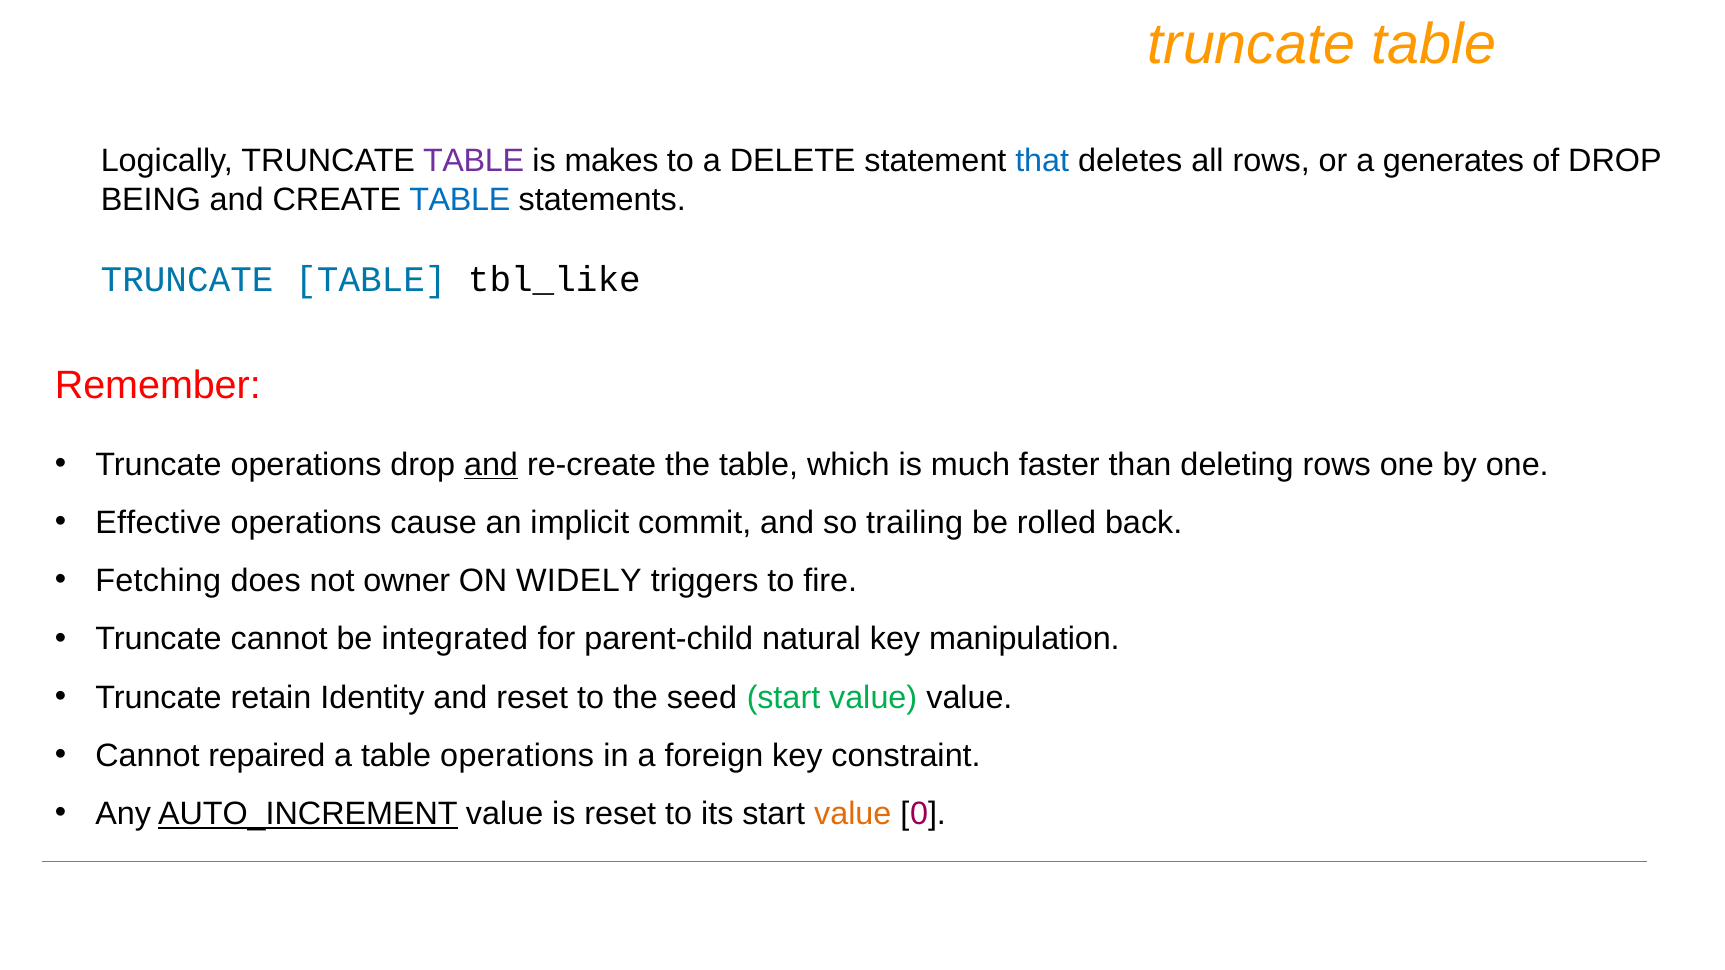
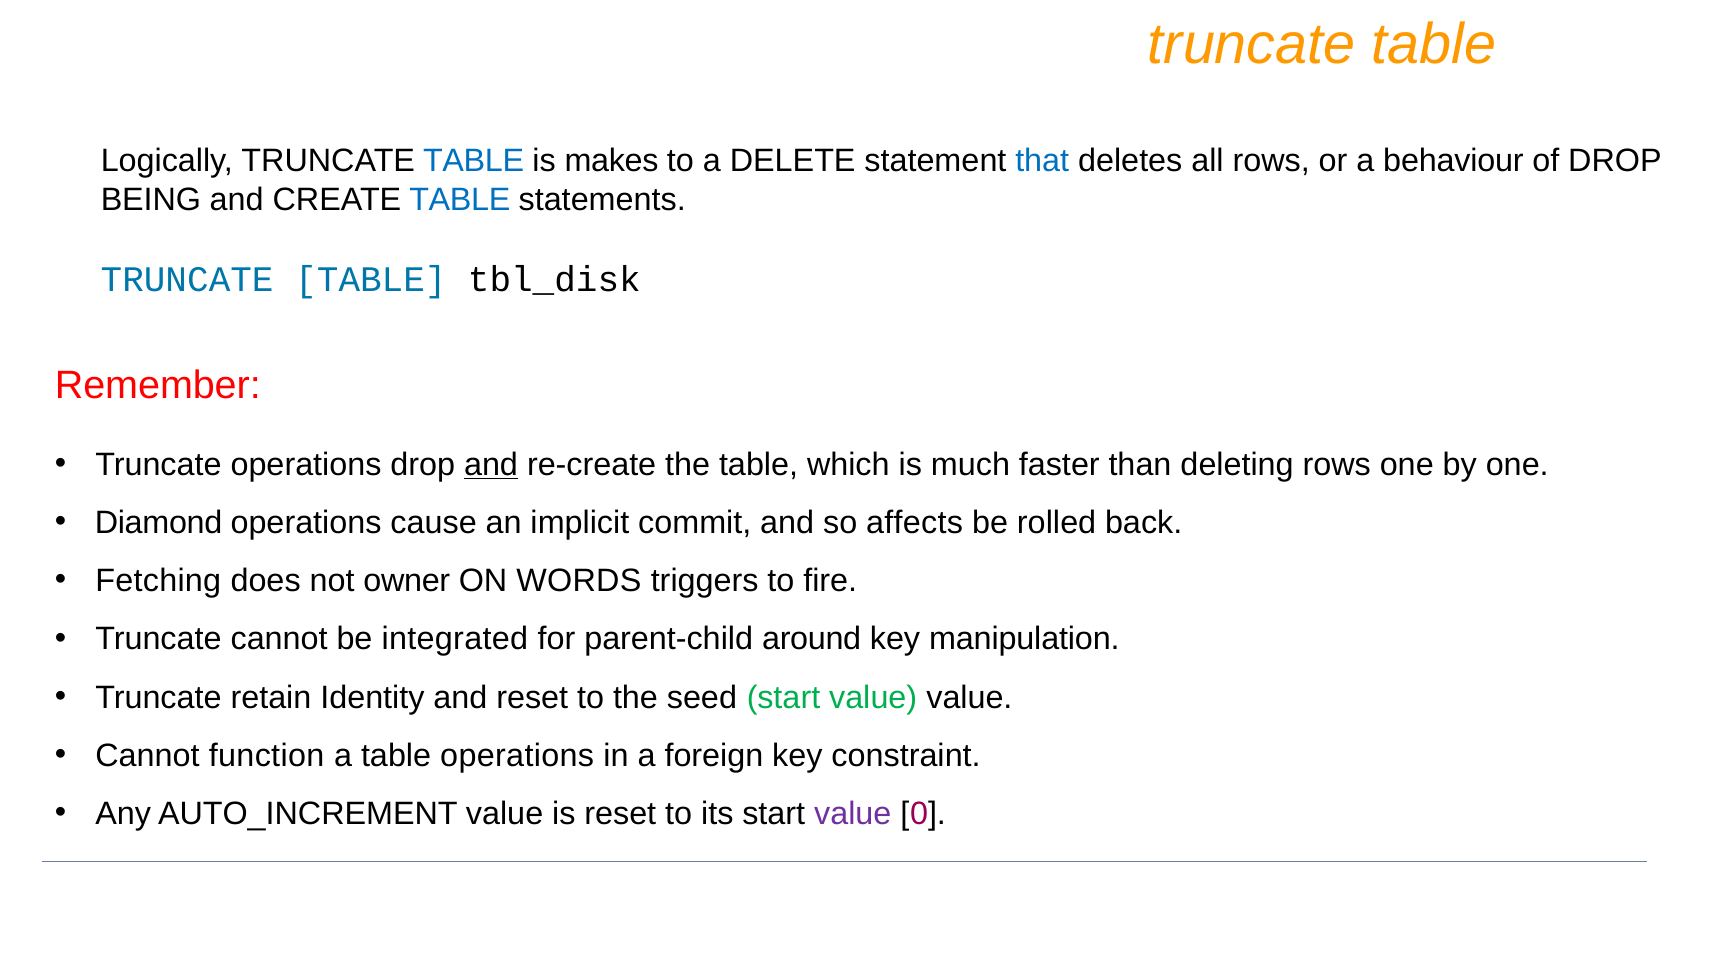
TABLE colour: purple -> blue (474, 161)
generates: generates -> behaviour (1453, 161)
tbl_like: tbl_like -> tbl_disk (554, 280)
Effective: Effective -> Diamond (159, 523)
trailing: trailing -> affects (915, 523)
WIDELY: WIDELY -> WORDS (579, 581)
natural: natural -> around (812, 639)
repaired: repaired -> function (267, 756)
AUTO_INCREMENT underline: present -> none (308, 814)
value colour: orange -> purple (853, 814)
